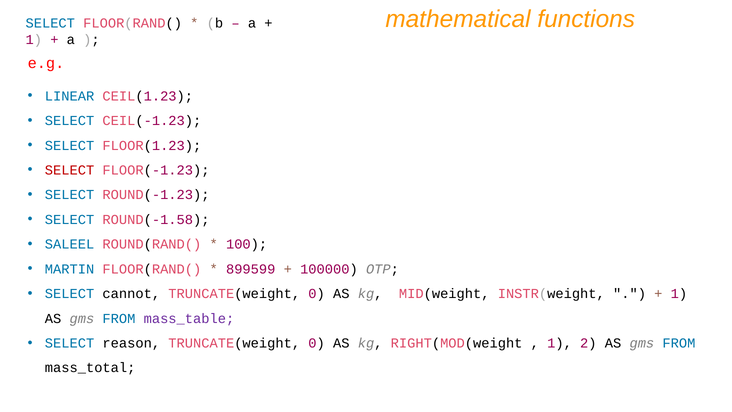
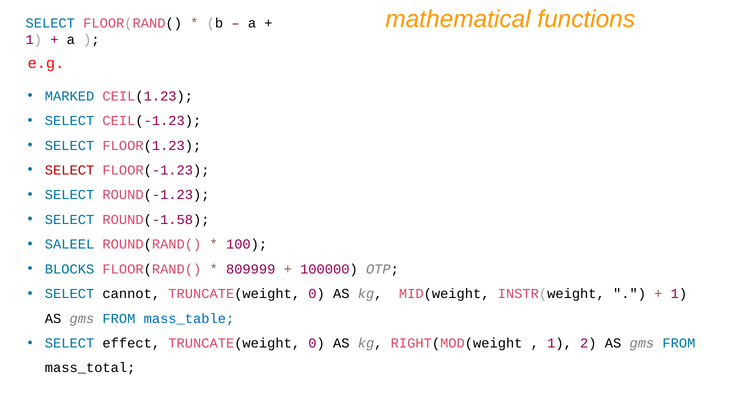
LINEAR: LINEAR -> MARKED (70, 96)
MARTIN: MARTIN -> BLOCKS (70, 269)
899599: 899599 -> 809999 (251, 269)
mass_table colour: purple -> blue (189, 318)
reason: reason -> effect (131, 343)
